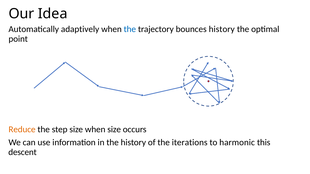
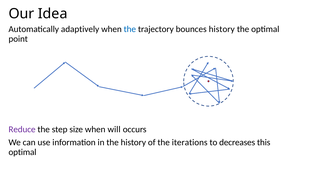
Reduce colour: orange -> purple (22, 130)
when size: size -> will (114, 130)
harmonic: harmonic -> decreases (237, 143)
descent: descent -> optimal (22, 152)
